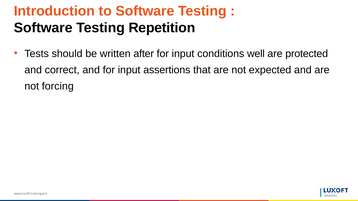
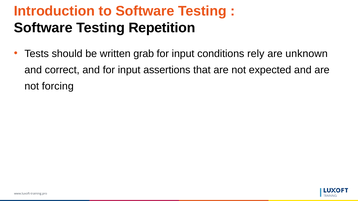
after: after -> grab (144, 54)
well: well -> rely (256, 54)
protected: protected -> unknown (307, 54)
